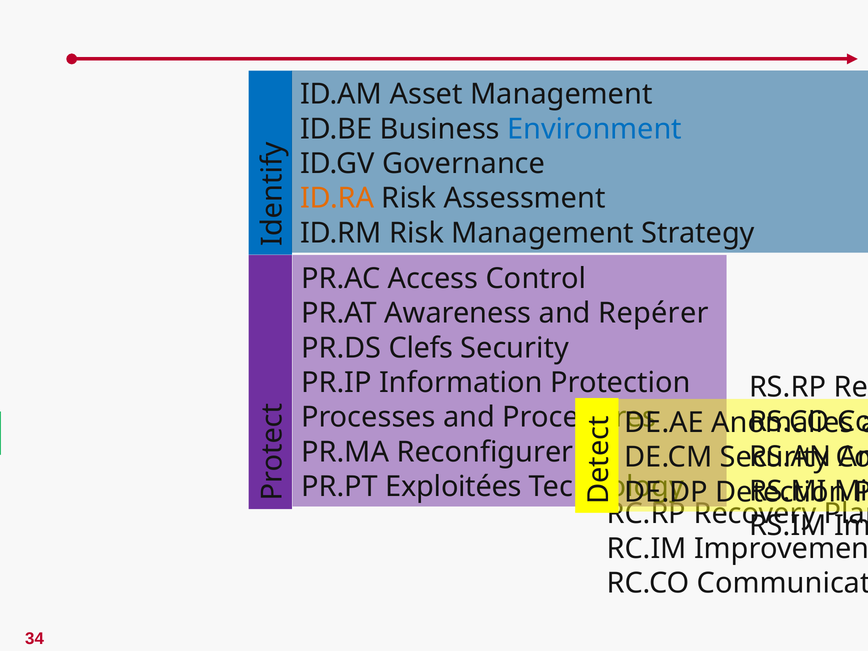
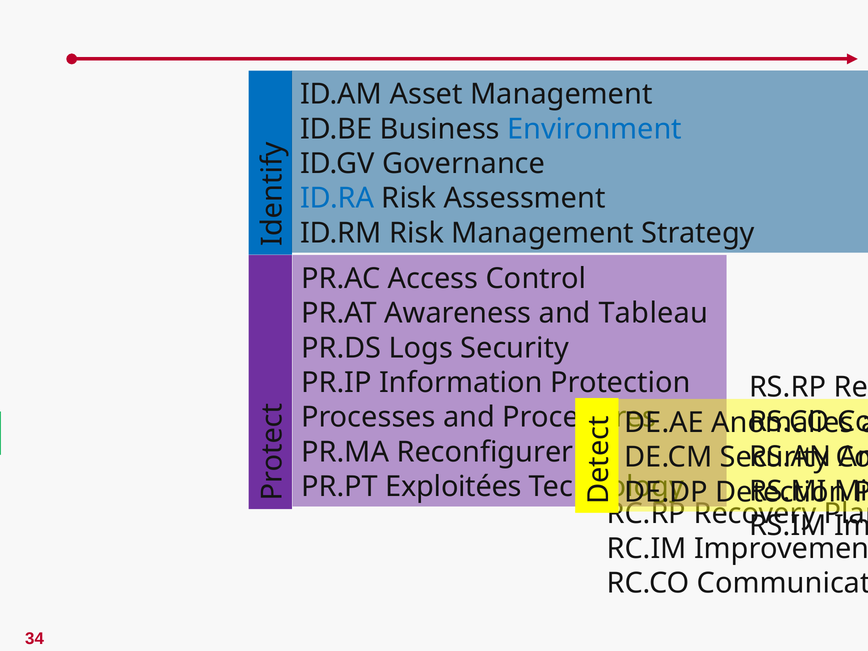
ID.RA colour: orange -> blue (337, 198)
Repérer: Repérer -> Tableau (653, 313)
Clefs: Clefs -> Logs (421, 348)
